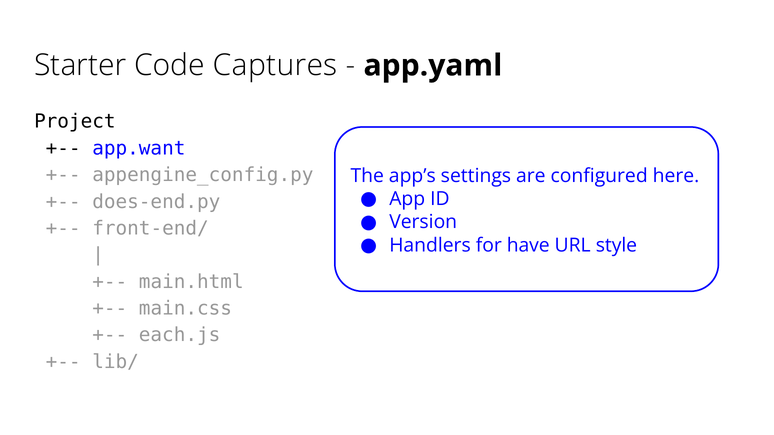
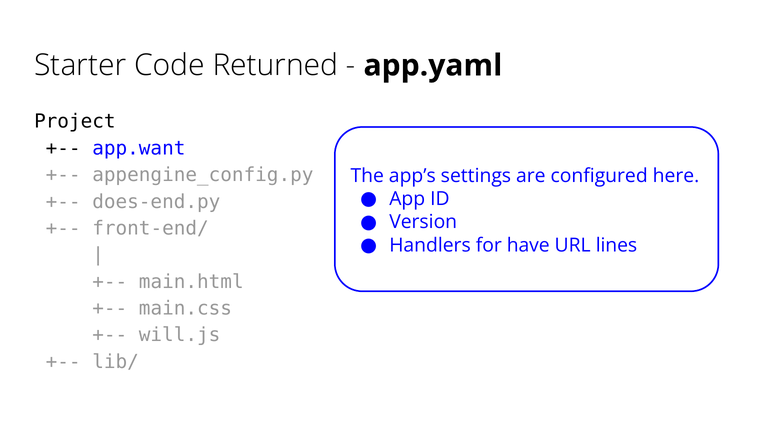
Captures: Captures -> Returned (275, 66)
style: style -> lines (616, 245)
each.js: each.js -> will.js (180, 335)
